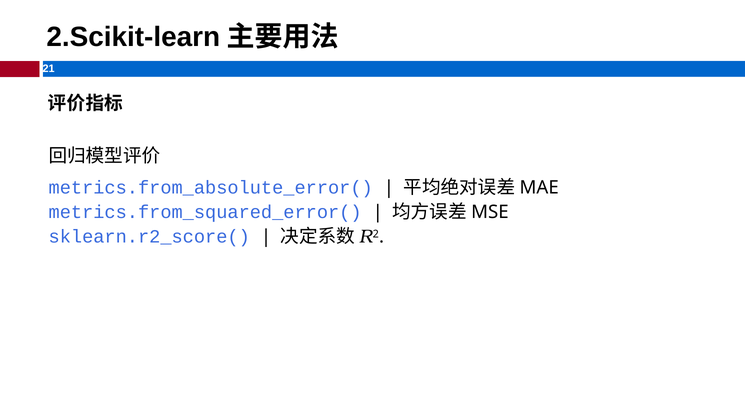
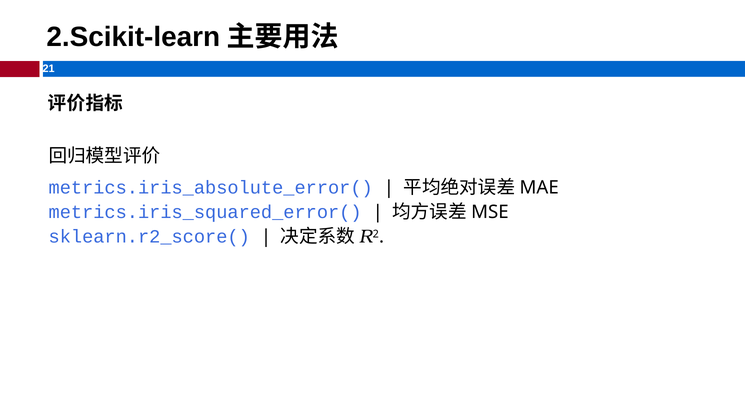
metrics.from_absolute_error(: metrics.from_absolute_error( -> metrics.iris_absolute_error( (211, 188)
metrics.from_squared_error(: metrics.from_squared_error( -> metrics.iris_squared_error( (205, 212)
